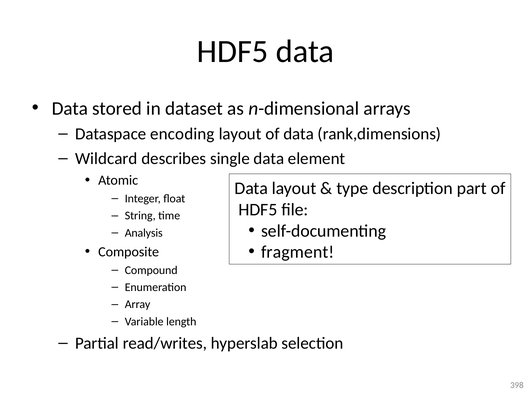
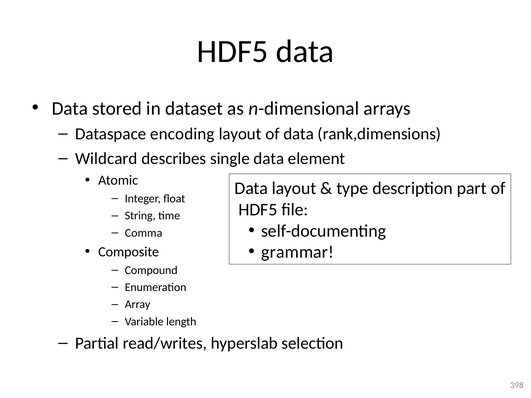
Analysis: Analysis -> Comma (144, 233)
fragment: fragment -> grammar (298, 252)
